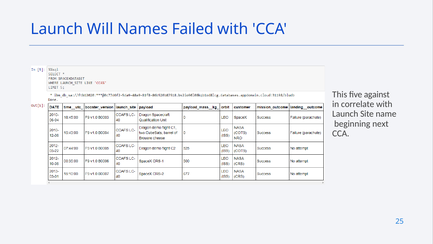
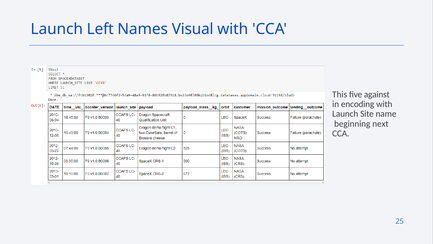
Will: Will -> Left (100, 29)
Failed: Failed -> Visual (193, 29)
correlate: correlate -> encoding (358, 104)
